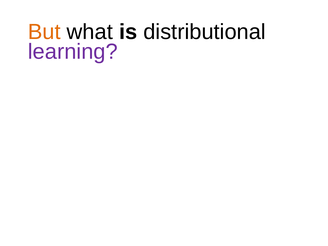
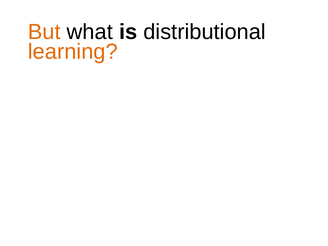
learning colour: purple -> orange (73, 52)
